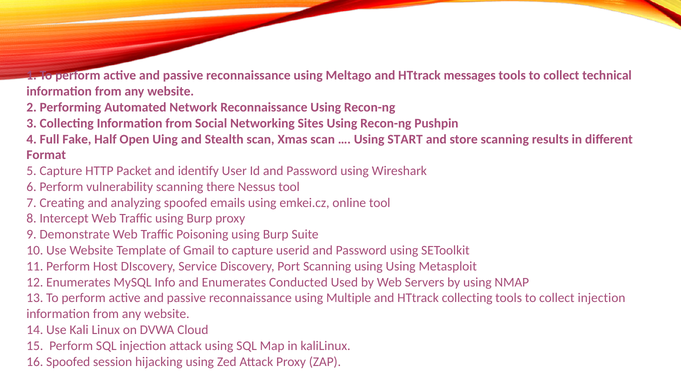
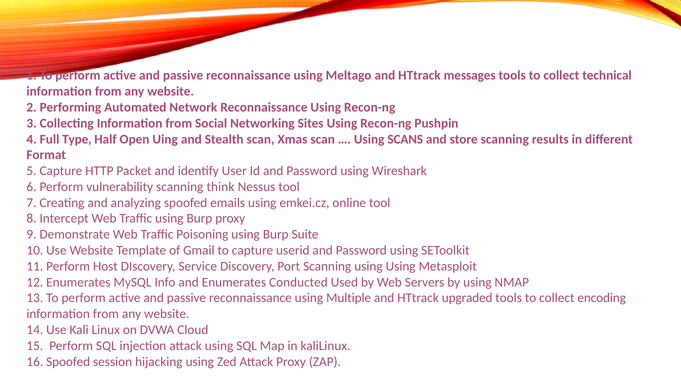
Fake: Fake -> Type (77, 139)
START: START -> SCANS (405, 139)
there: there -> think (220, 187)
HTtrack collecting: collecting -> upgraded (467, 298)
collect injection: injection -> encoding (602, 298)
